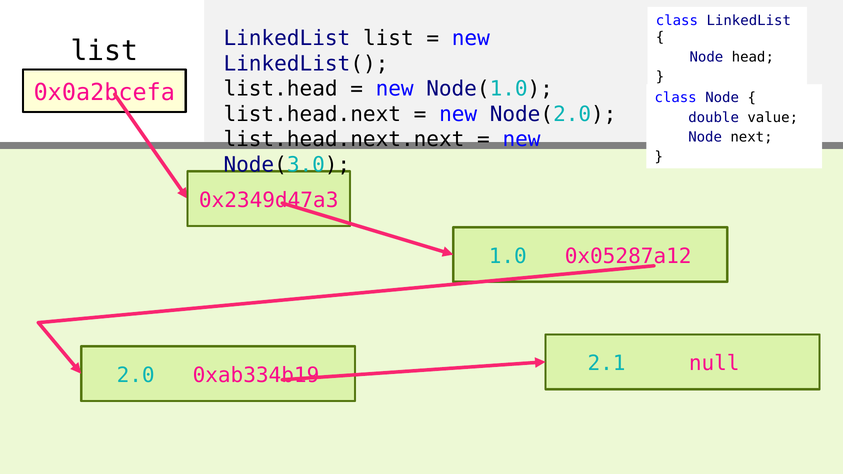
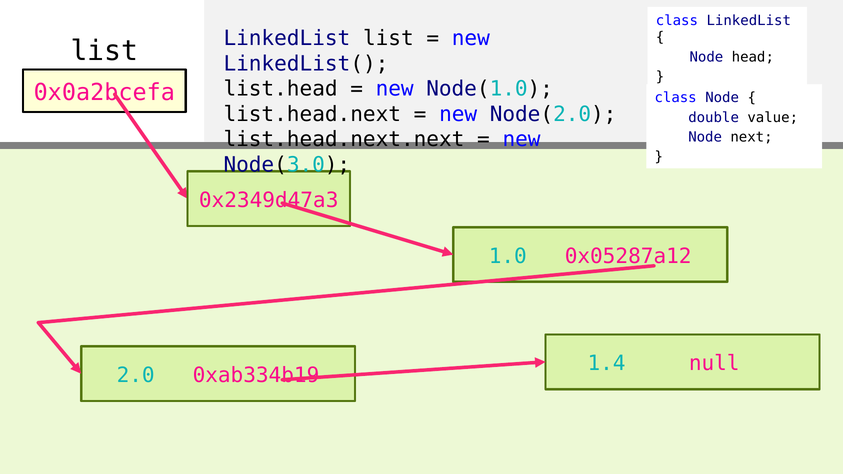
2.1: 2.1 -> 1.4 (607, 363)
